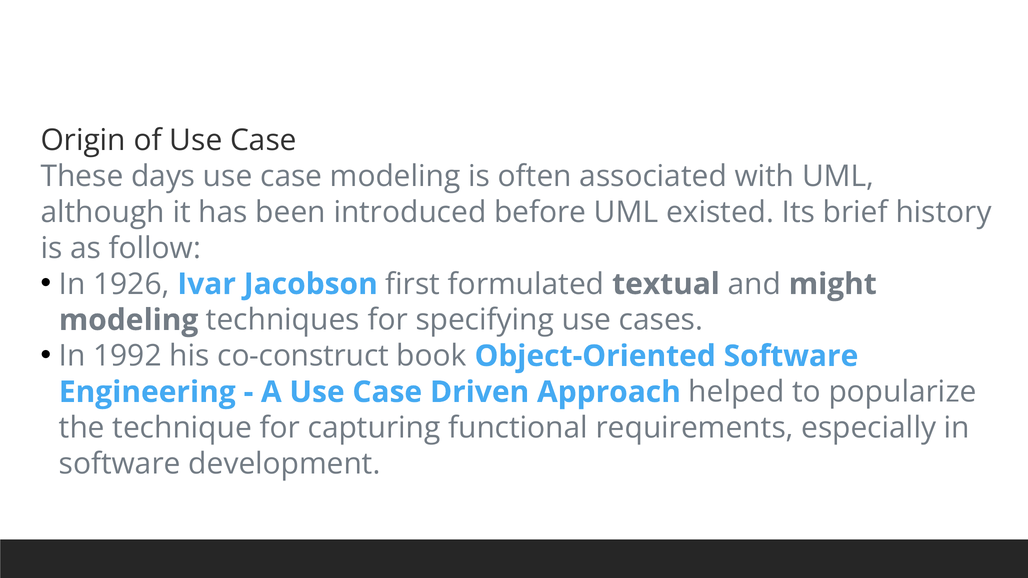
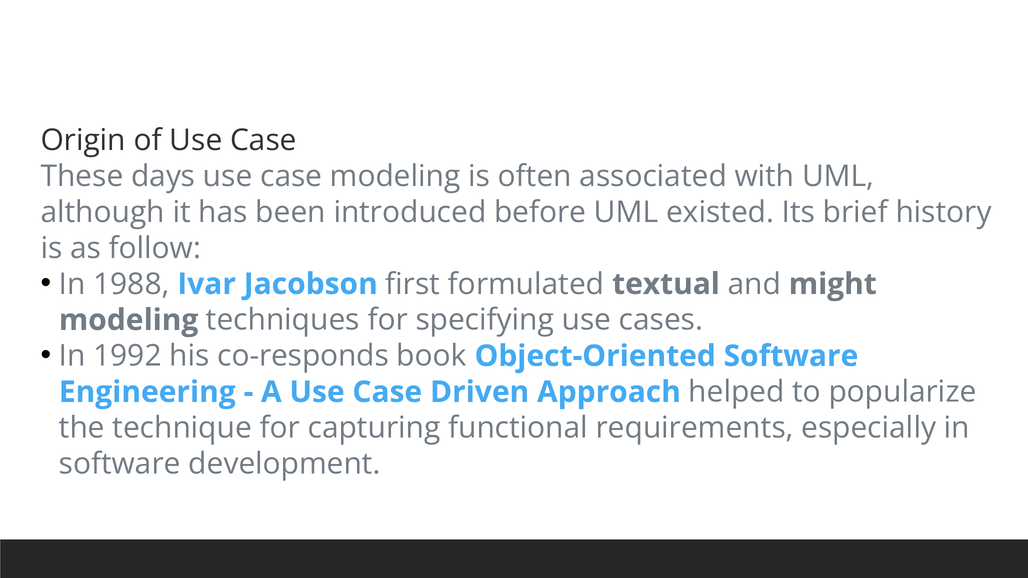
1926: 1926 -> 1988 (131, 284)
co-construct: co-construct -> co-responds (303, 356)
